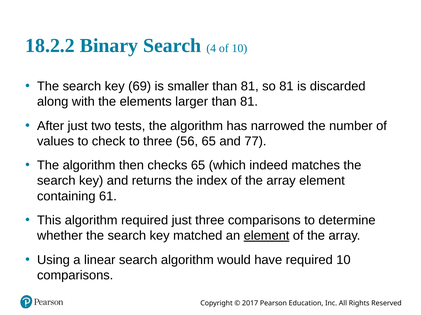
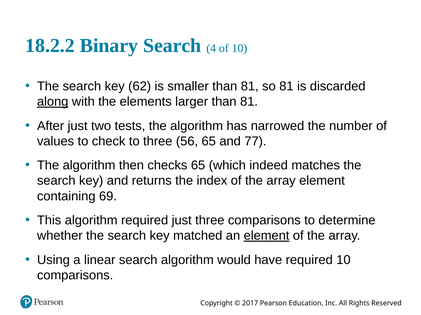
69: 69 -> 62 (140, 87)
along underline: none -> present (53, 102)
61: 61 -> 69 (108, 197)
